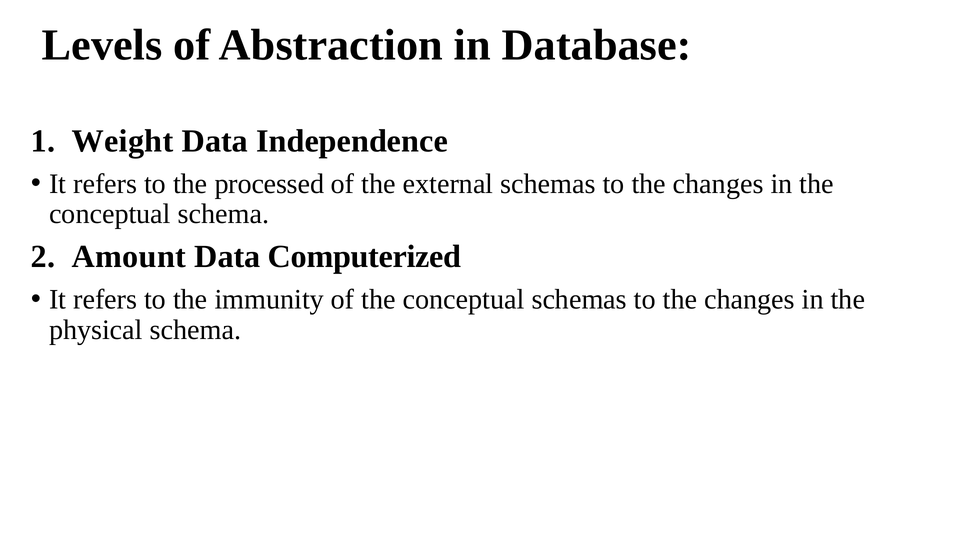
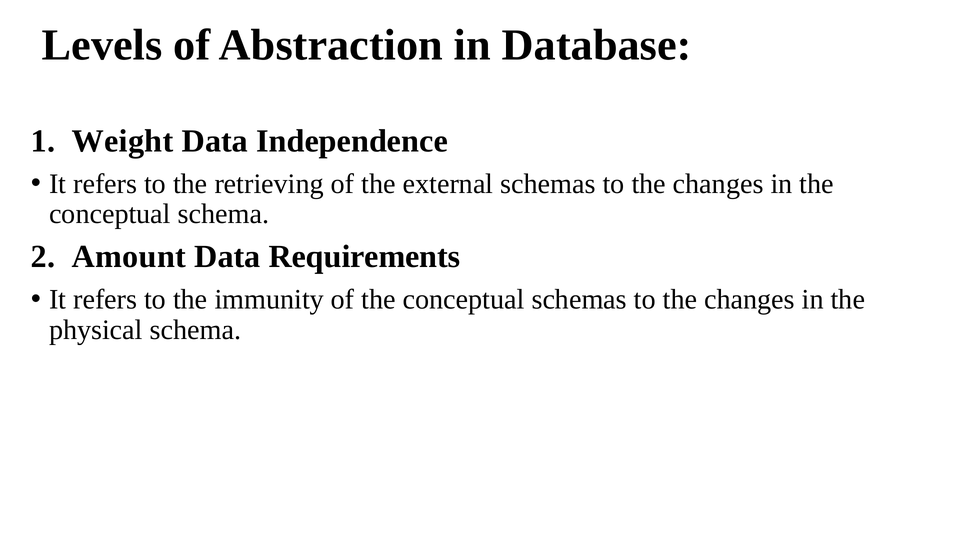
processed: processed -> retrieving (269, 184)
Computerized: Computerized -> Requirements (365, 257)
